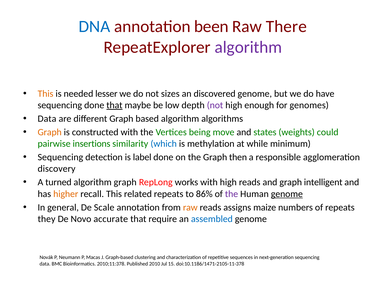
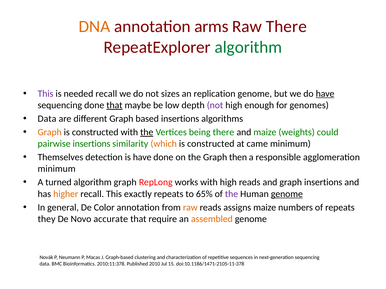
DNA colour: blue -> orange (94, 27)
been: been -> arms (211, 27)
algorithm colour: purple -> green (248, 47)
This colour: orange -> purple (46, 94)
needed lesser: lesser -> recall (106, 94)
discovered: discovered -> replication (215, 94)
have underline: none -> present (325, 94)
based algorithm: algorithm -> insertions (180, 119)
the underline: none -> present (147, 132)
being move: move -> there (223, 132)
and states: states -> maize (265, 132)
which colour: blue -> orange (164, 144)
methylation: methylation -> constructed (211, 144)
while: while -> came (257, 144)
Sequencing: Sequencing -> Themselves (60, 158)
is label: label -> have (142, 158)
discovery: discovery -> minimum (57, 169)
graph intelligent: intelligent -> insertions (323, 183)
related: related -> exactly (138, 194)
86%: 86% -> 65% (204, 194)
Scale: Scale -> Color (104, 208)
assembled colour: blue -> orange (212, 219)
